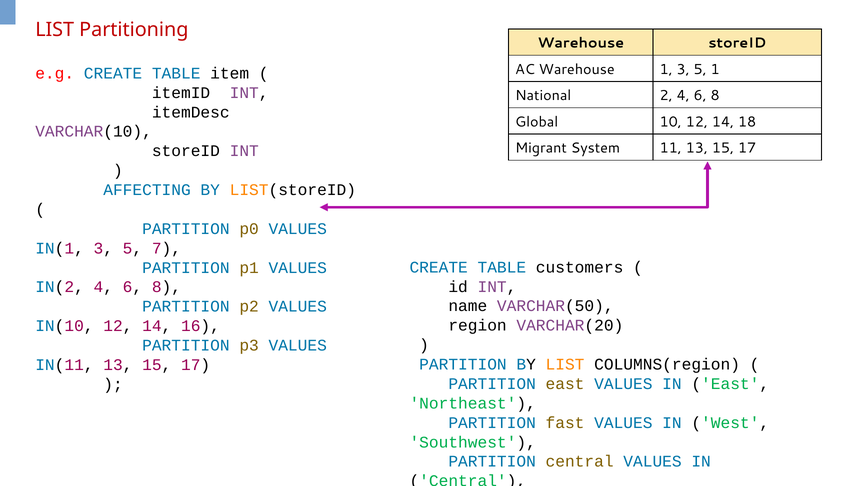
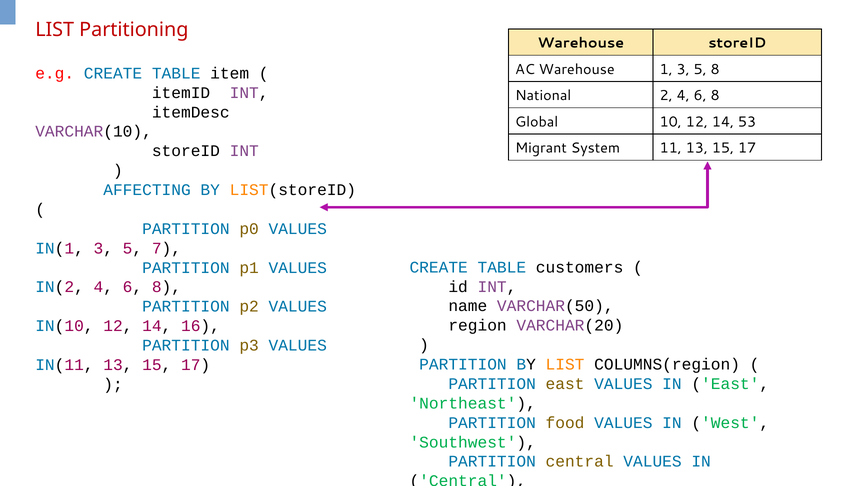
5 1: 1 -> 8 (715, 69)
18: 18 -> 53 (747, 122)
fast: fast -> food (565, 423)
